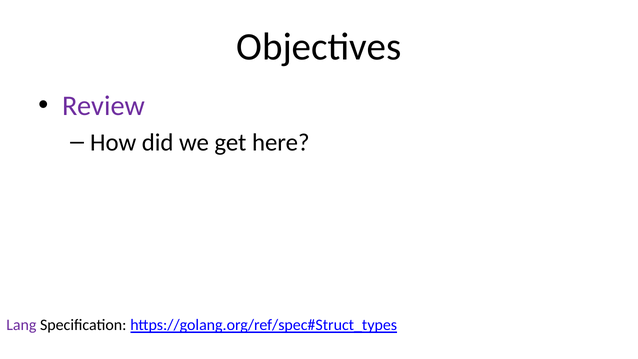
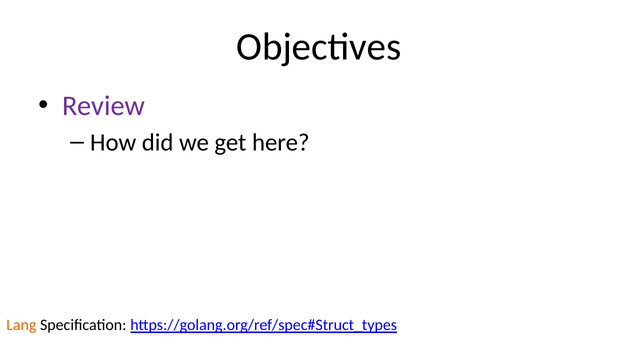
Lang colour: purple -> orange (21, 325)
